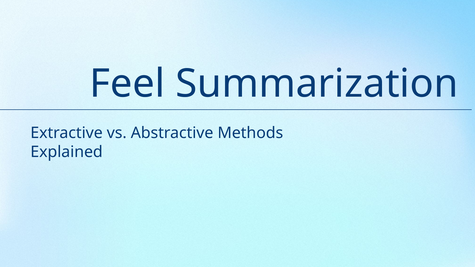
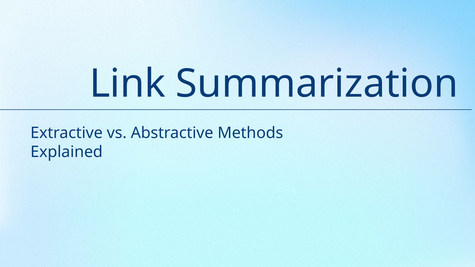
Feel: Feel -> Link (127, 84)
